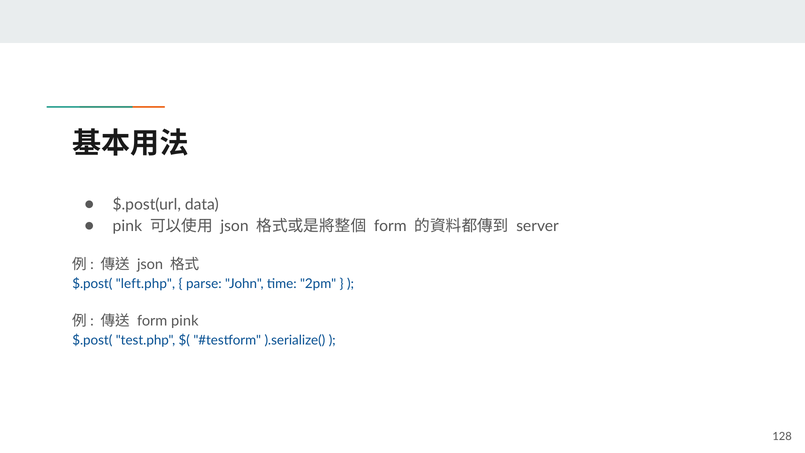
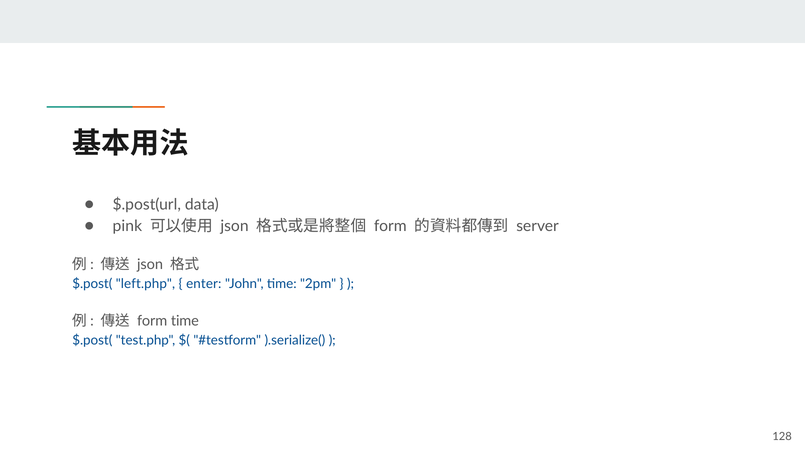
parse: parse -> enter (204, 284)
form pink: pink -> time (185, 321)
